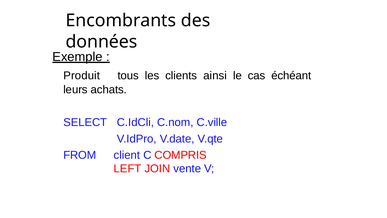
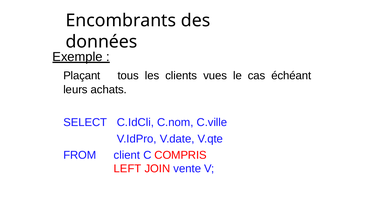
Produit: Produit -> Plaçant (82, 76)
ainsi: ainsi -> vues (215, 76)
